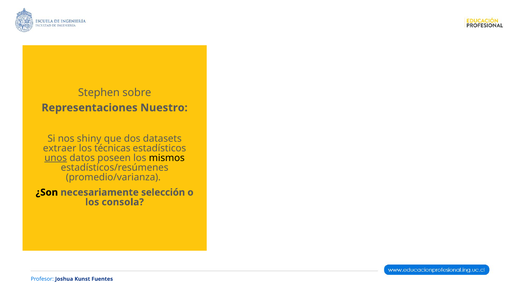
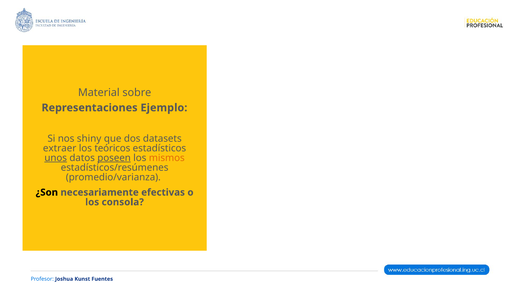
Stephen: Stephen -> Material (99, 93)
Nuestro: Nuestro -> Ejemplo (164, 108)
técnicas: técnicas -> teóricos (112, 148)
poseen underline: none -> present (114, 158)
mismos colour: black -> orange (167, 158)
selección: selección -> efectivas (163, 193)
